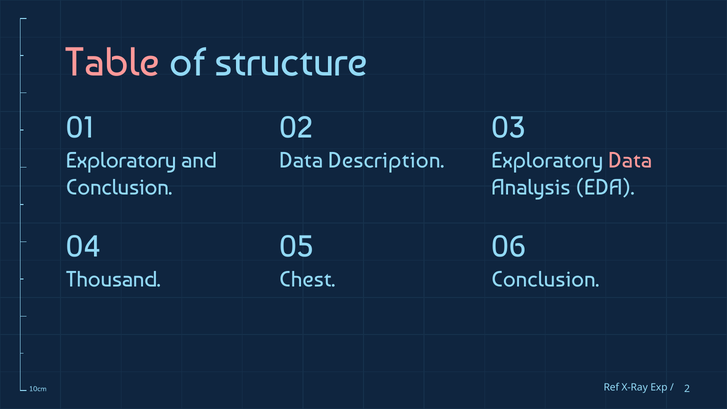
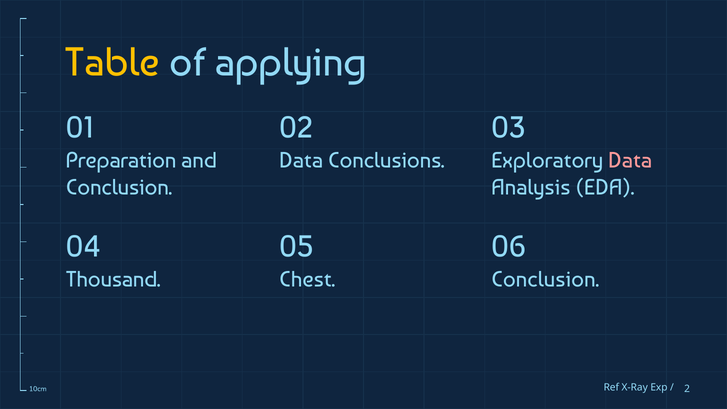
Table colour: pink -> yellow (112, 62)
structure: structure -> applying (291, 62)
Exploratory: Exploratory -> Preparation (121, 161)
Description: Description -> Conclusions (386, 161)
